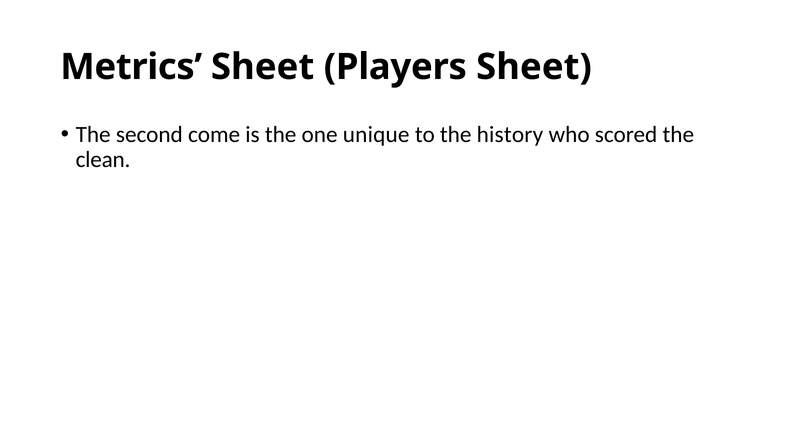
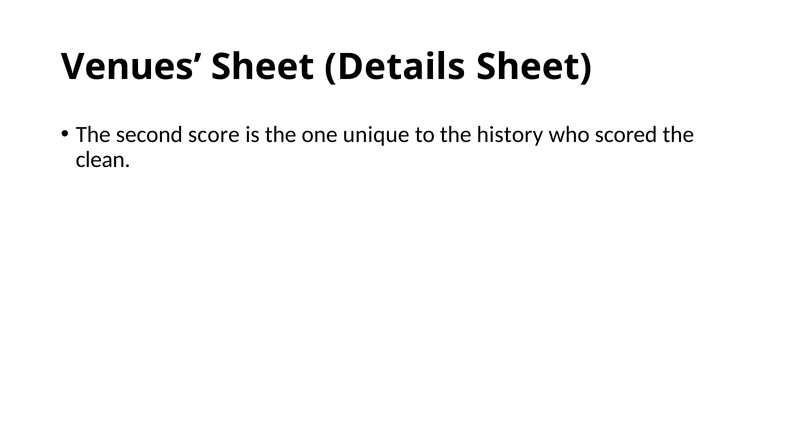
Metrics: Metrics -> Venues (131, 67)
Players: Players -> Details (395, 67)
come: come -> score (214, 135)
